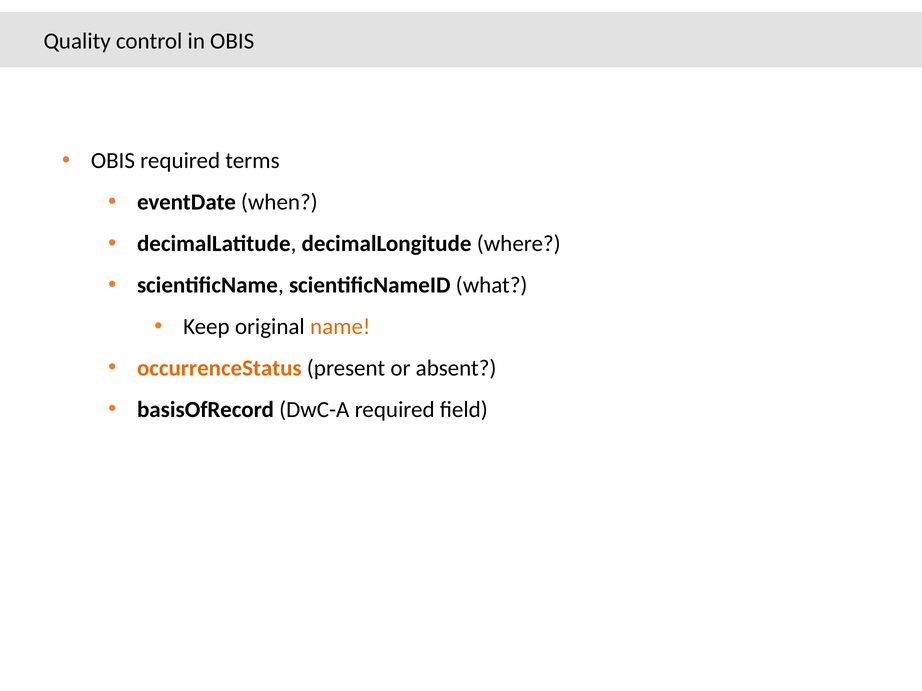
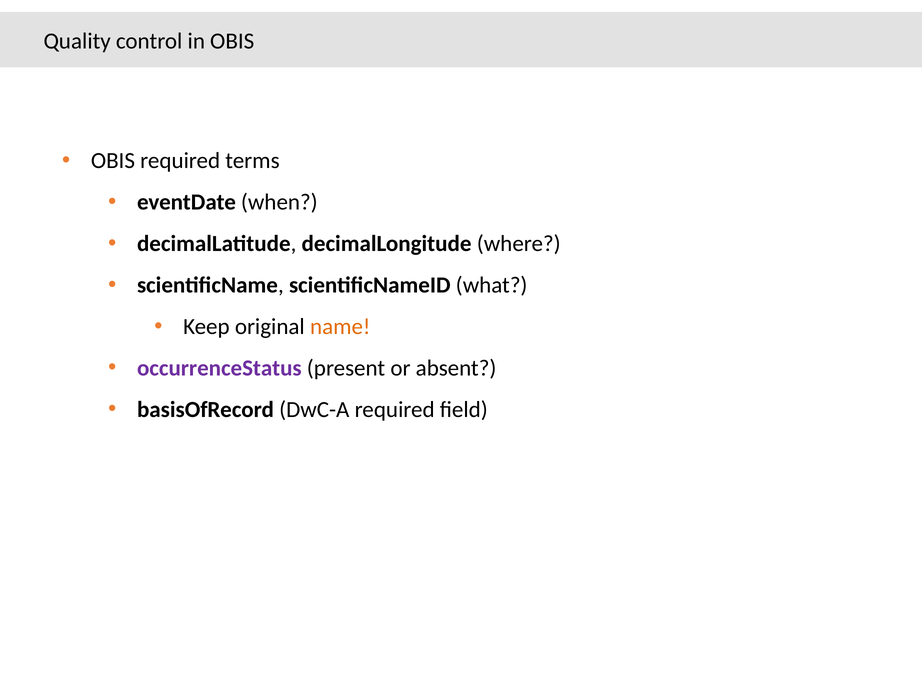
occurrenceStatus colour: orange -> purple (219, 368)
